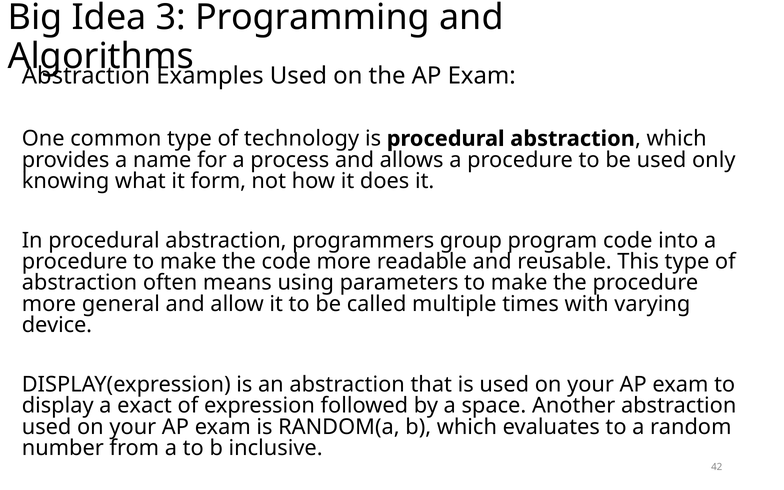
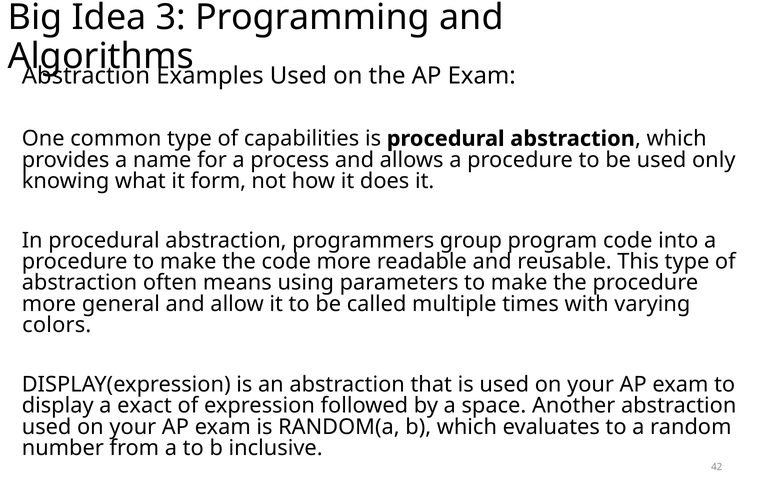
technology: technology -> capabilities (302, 139)
device: device -> colors (57, 325)
